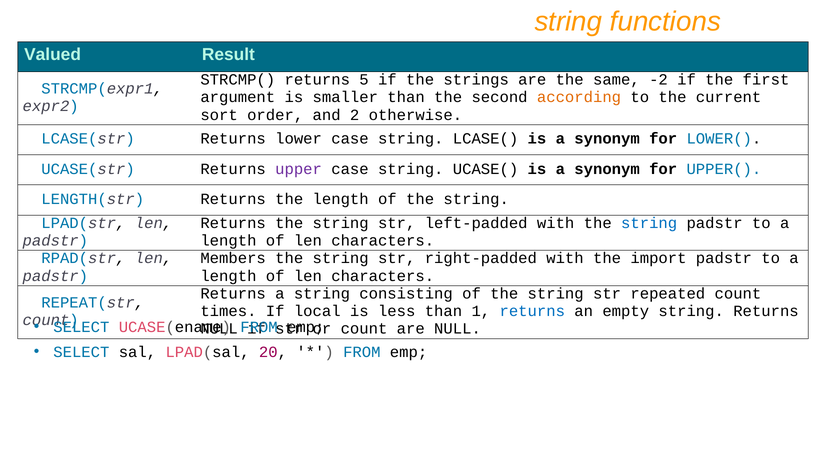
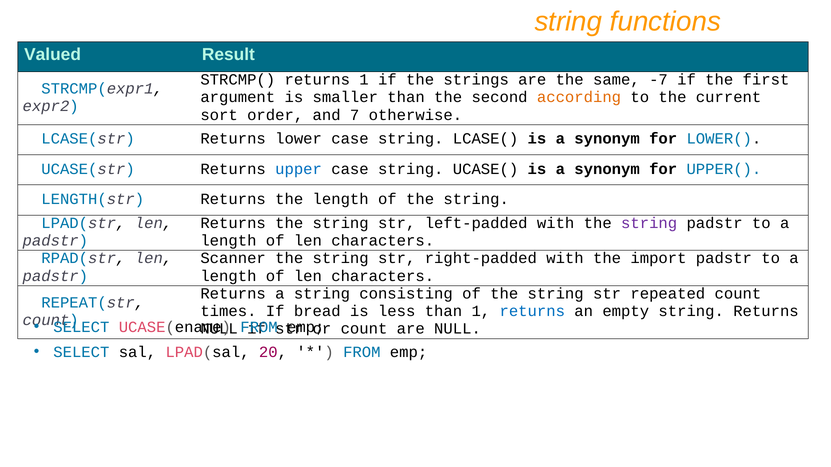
returns 5: 5 -> 1 (364, 80)
-2: -2 -> -7 (658, 80)
2: 2 -> 7 (355, 115)
upper colour: purple -> blue (299, 169)
string colour: blue -> purple (649, 223)
Members: Members -> Scanner (233, 258)
local: local -> bread (317, 311)
